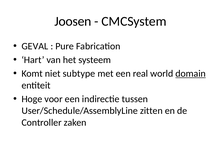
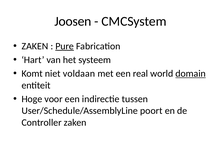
GEVAL: GEVAL -> ZAKEN (35, 46)
Pure underline: none -> present (65, 46)
subtype: subtype -> voldaan (79, 74)
zitten: zitten -> poort (151, 111)
